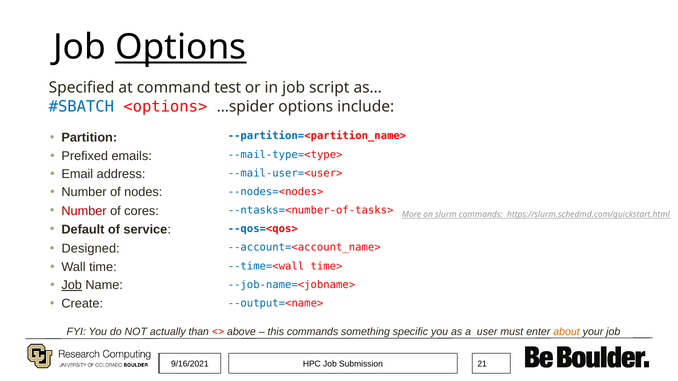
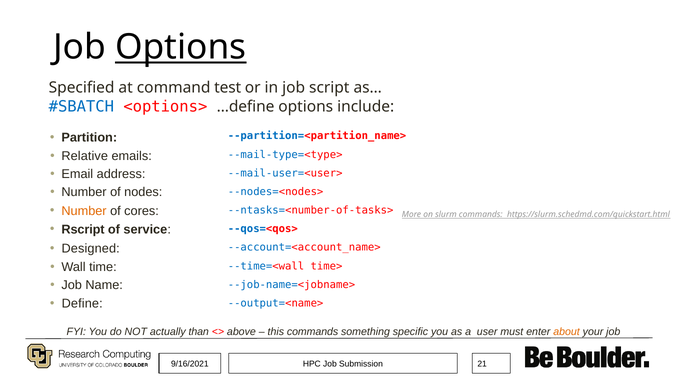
…spider: …spider -> …define (246, 107)
Prefixed: Prefixed -> Relative (85, 156)
Number colour: red -> orange (84, 211)
Default: Default -> Rscript (83, 230)
Job underline: present -> none (72, 285)
Create: Create -> Define (82, 304)
